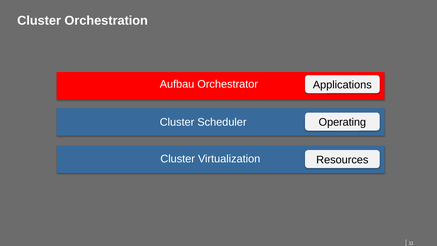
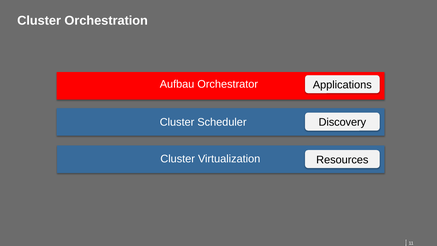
Operating: Operating -> Discovery (342, 122)
